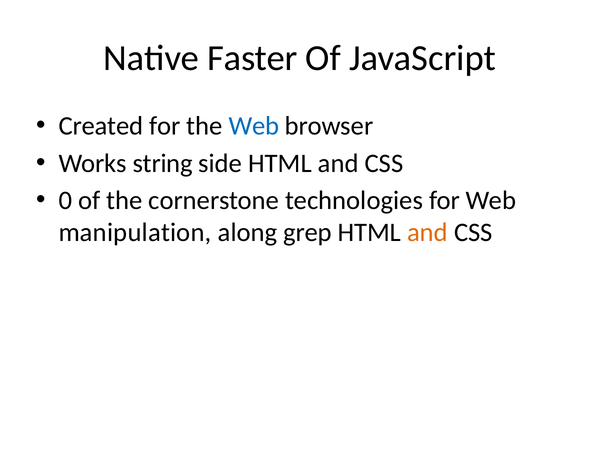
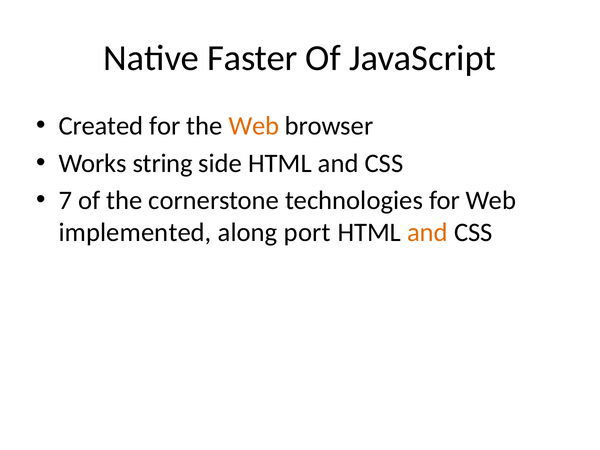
Web colour: blue -> orange (254, 126)
0: 0 -> 7 (65, 201)
manipulation: manipulation -> implemented (135, 233)
grep: grep -> port (307, 233)
